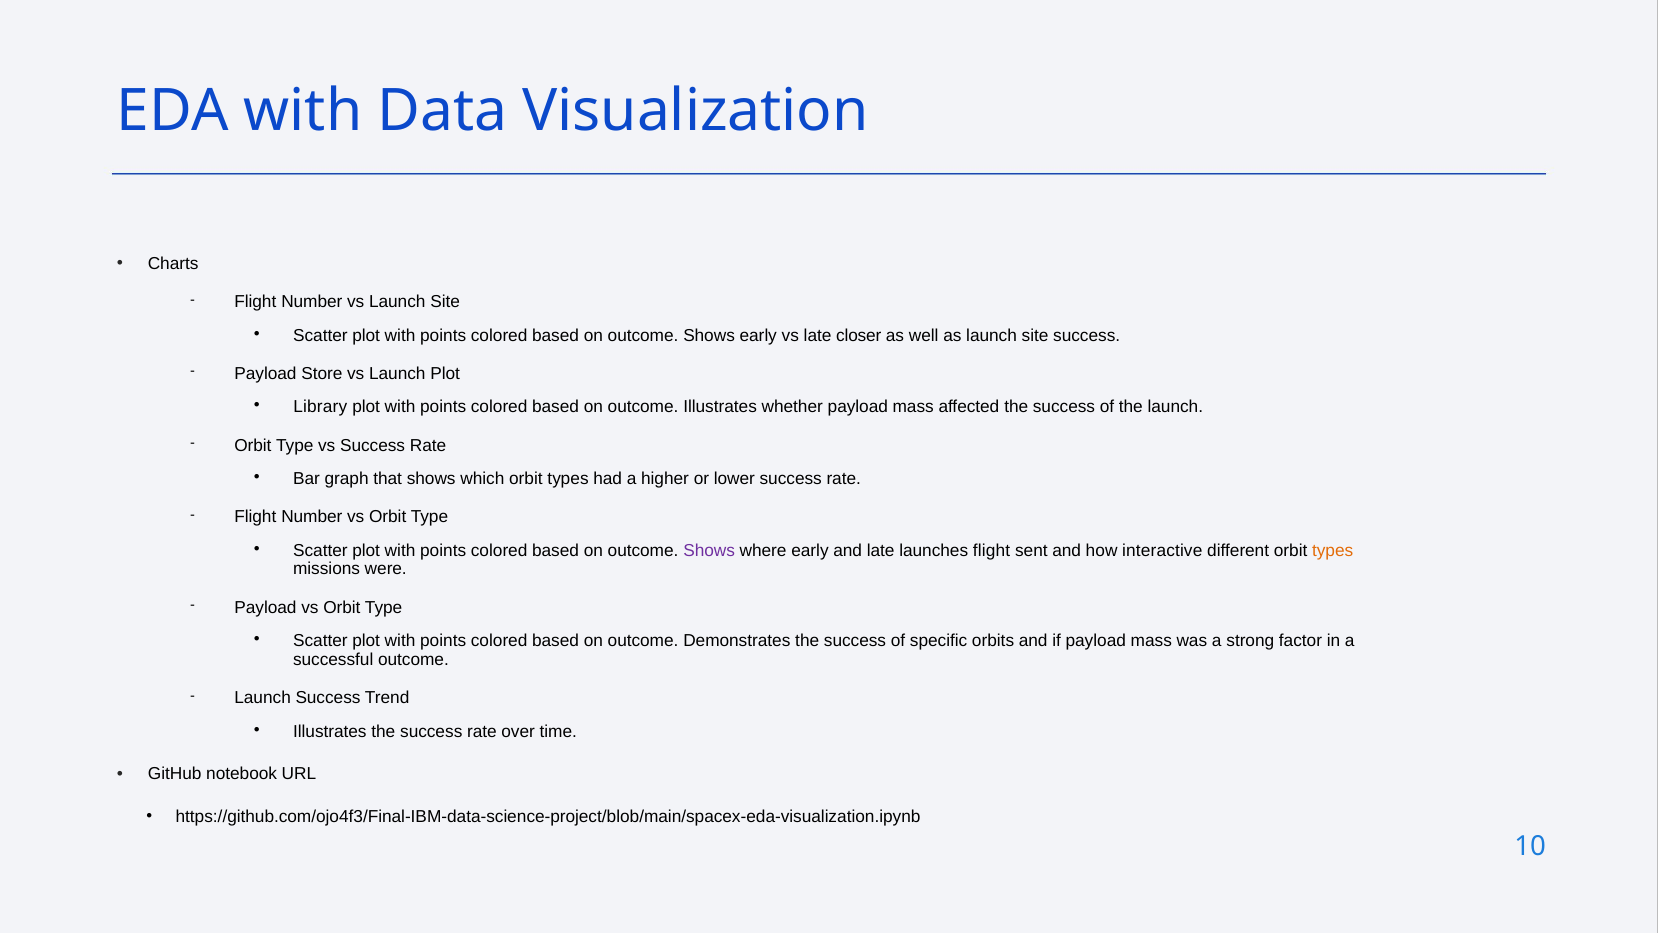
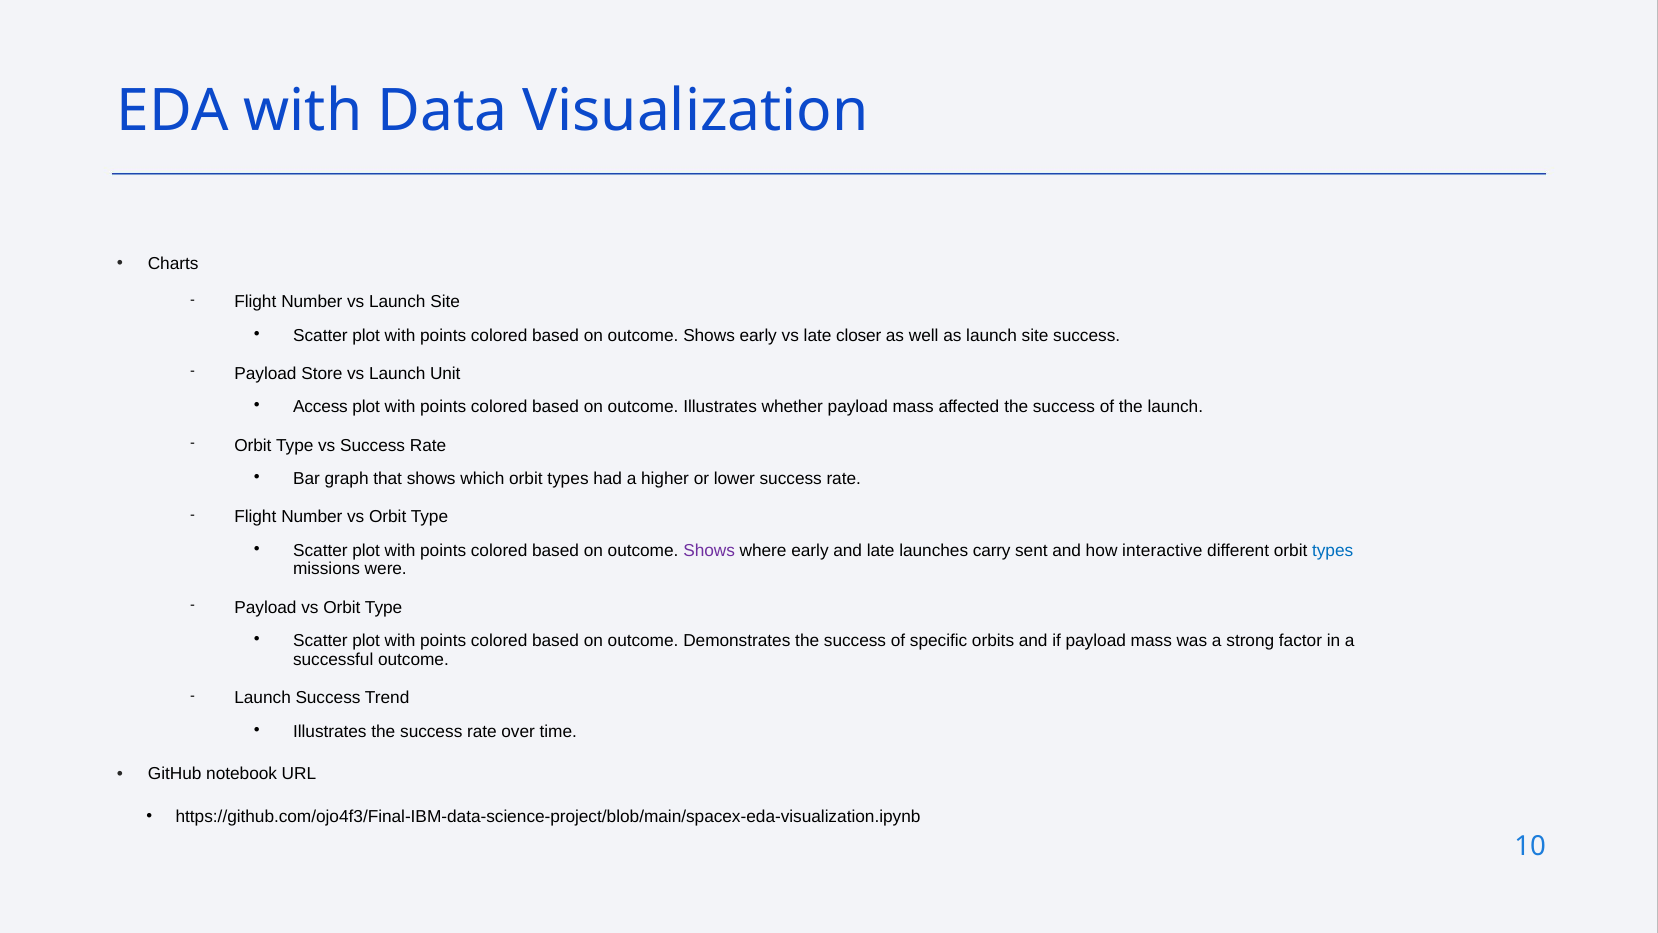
Launch Plot: Plot -> Unit (445, 374)
Library: Library -> Access (320, 407)
launches flight: flight -> carry (992, 550)
types colour: orange -> blue (1333, 550)
